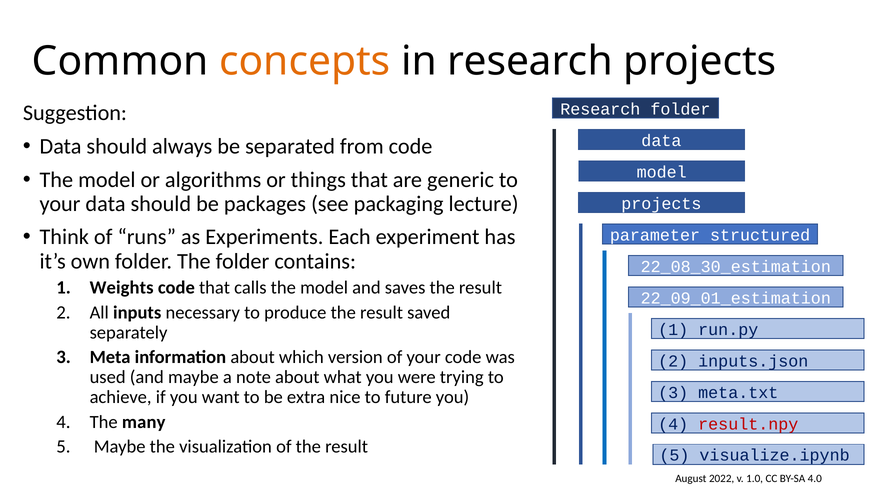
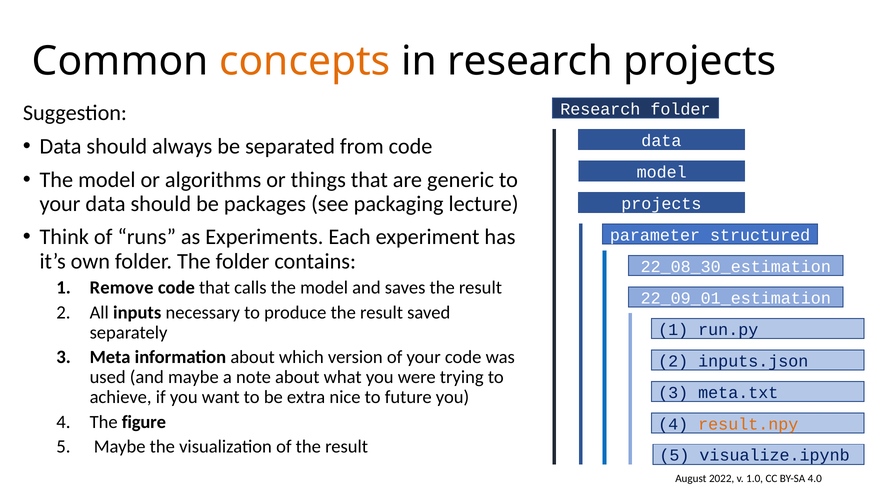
Weights: Weights -> Remove (122, 288)
many: many -> figure (144, 422)
result.npy colour: red -> orange (748, 424)
